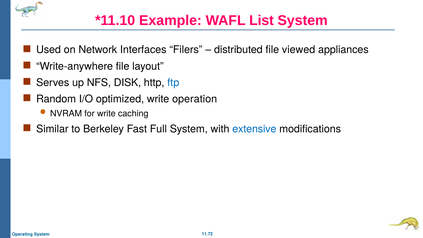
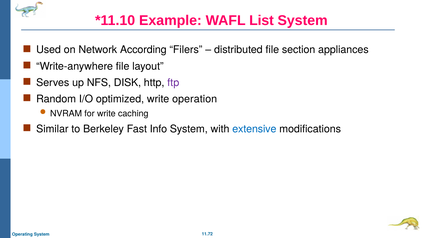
Interfaces: Interfaces -> According (143, 50)
viewed: viewed -> section (299, 50)
ftp colour: blue -> purple (173, 83)
Full: Full -> Info (158, 129)
